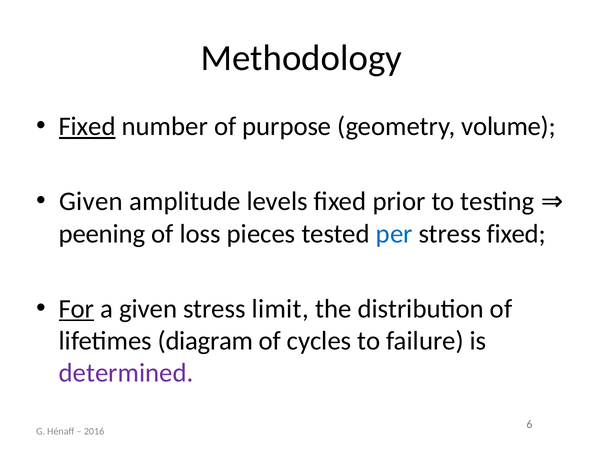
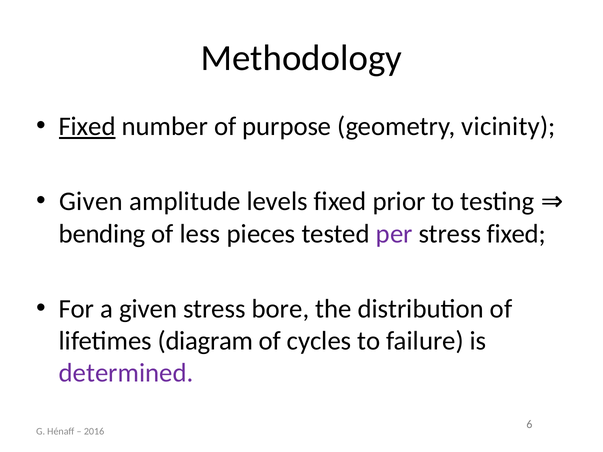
volume: volume -> vicinity (508, 127)
peening: peening -> bending (102, 234)
loss: loss -> less (200, 234)
per colour: blue -> purple (394, 234)
For underline: present -> none (77, 309)
limit: limit -> bore (280, 309)
